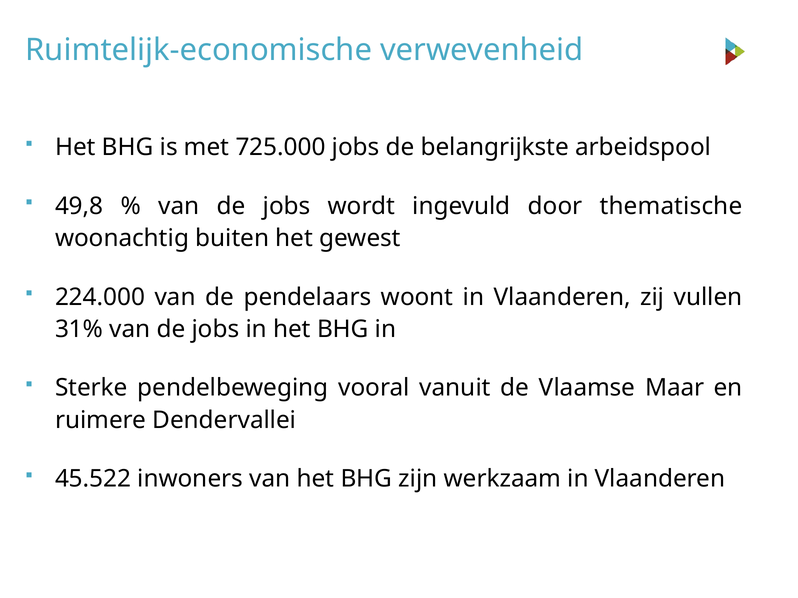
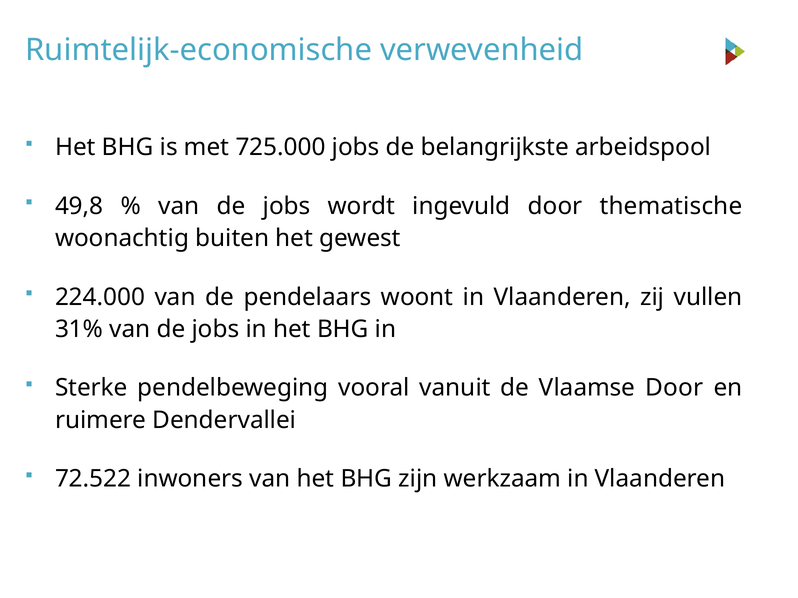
Vlaamse Maar: Maar -> Door (674, 388)
45.522: 45.522 -> 72.522 (93, 479)
